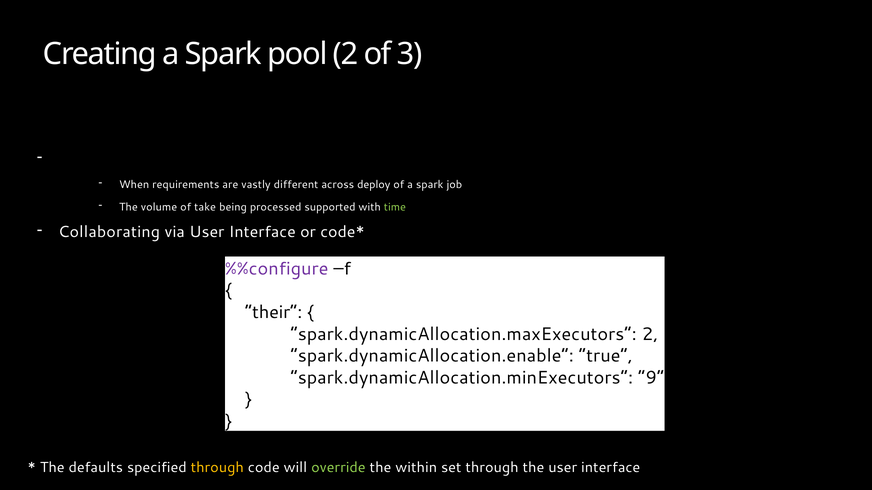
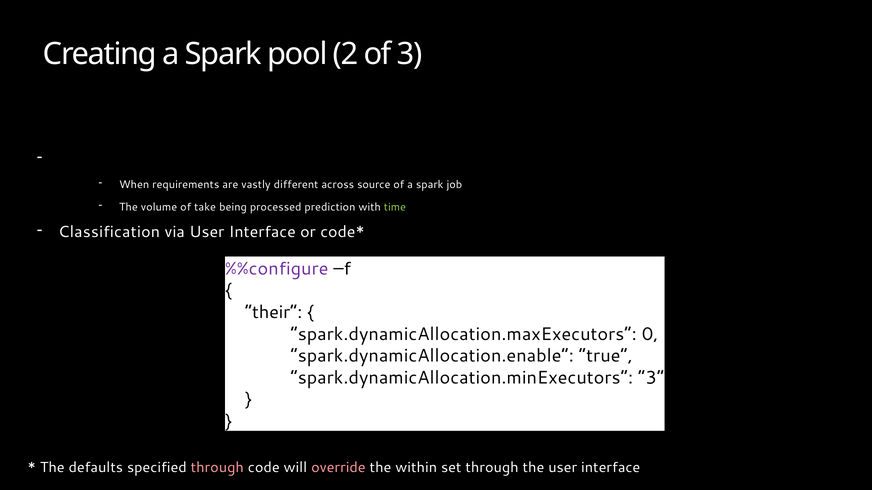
deploy: deploy -> source (374, 185)
supported: supported -> prediction (330, 207)
Collaborating: Collaborating -> Classification (109, 232)
spark.dynamicAllocation.maxExecutors 2: 2 -> 0 (650, 334)
spark.dynamicAllocation.minExecutors 9: 9 -> 3 (651, 378)
through colour: yellow -> pink (217, 468)
override colour: light green -> pink (338, 468)
